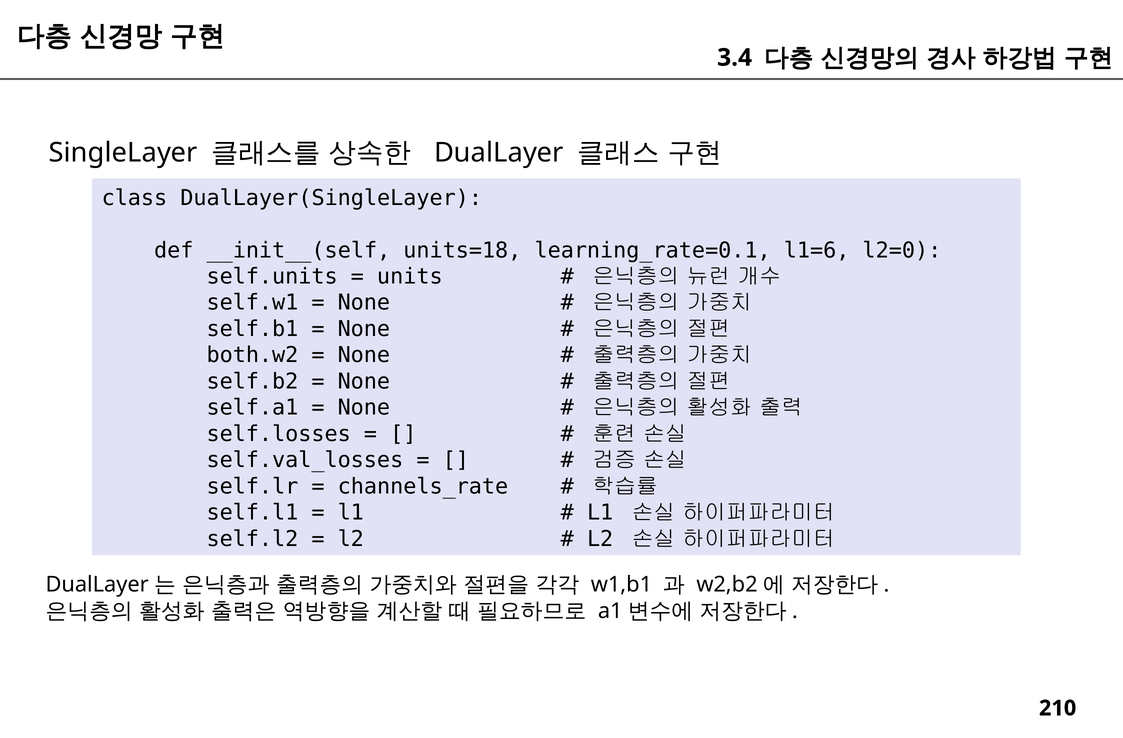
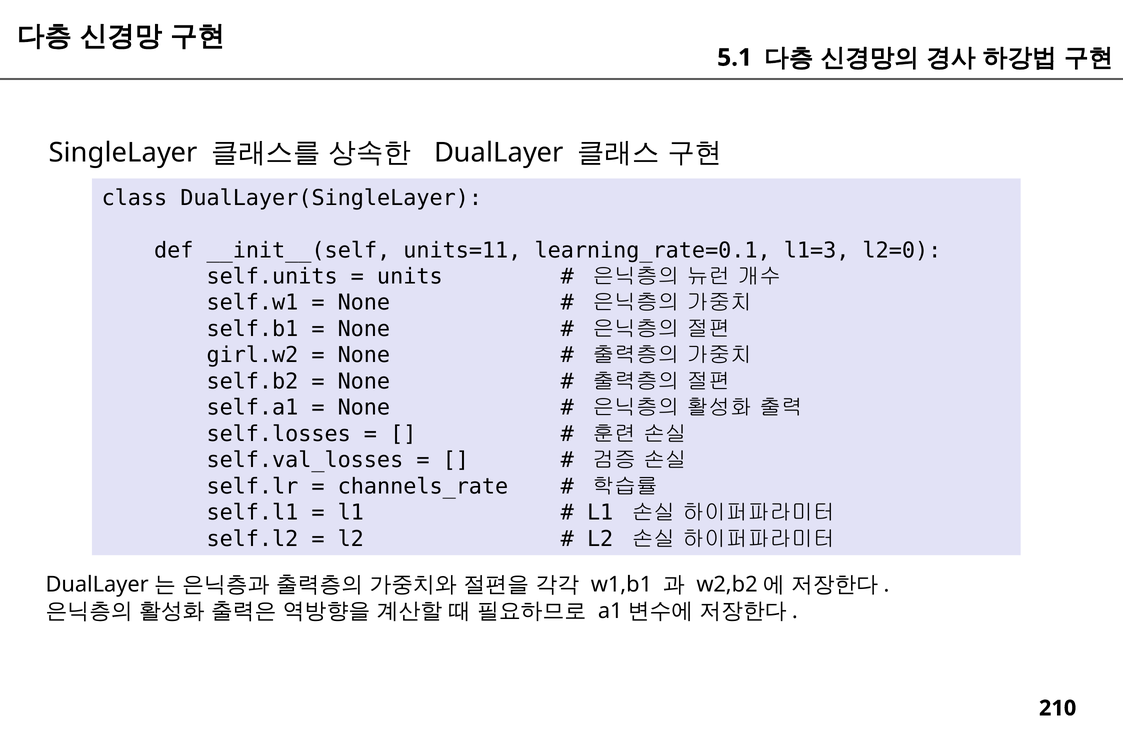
3.4: 3.4 -> 5.1 (735, 58)
units=18: units=18 -> units=11 (462, 250)
l1=6: l1=6 -> l1=3 (817, 250)
both.w2: both.w2 -> girl.w2 (252, 355)
